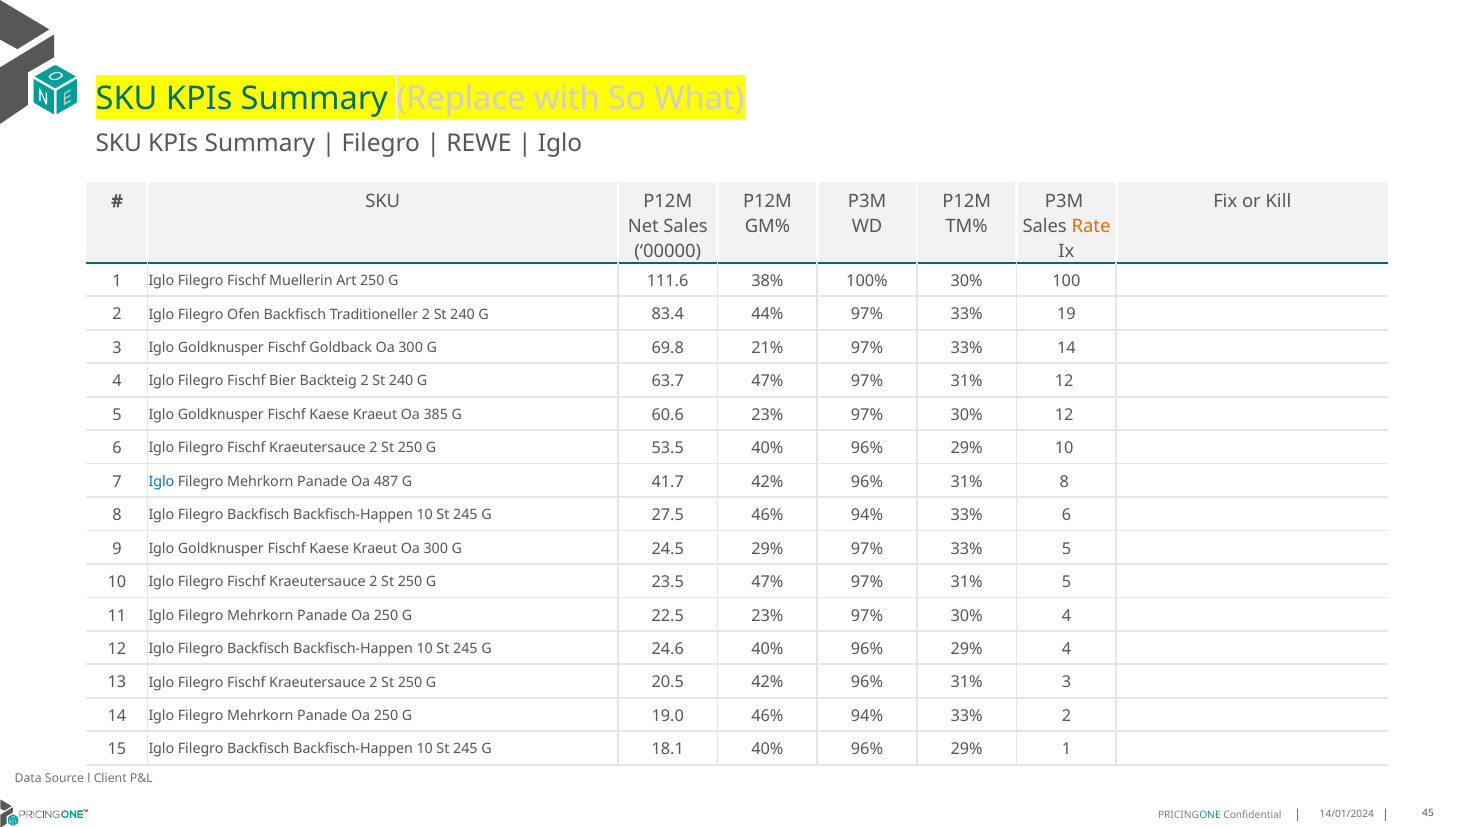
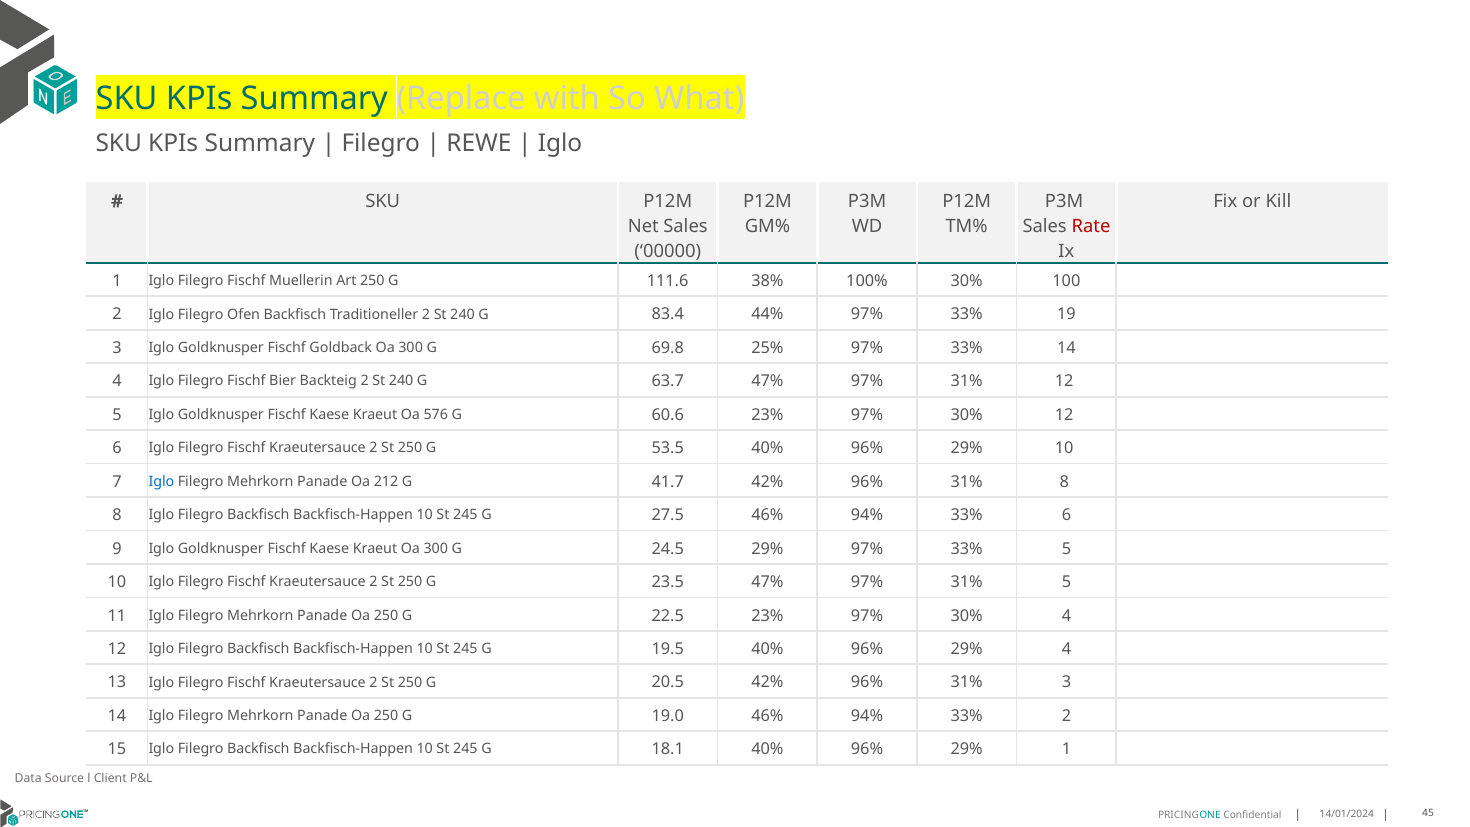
Rate colour: orange -> red (1091, 226)
21%: 21% -> 25% (767, 348)
385: 385 -> 576 (436, 415)
487: 487 -> 212 (386, 482)
24.6: 24.6 -> 19.5 (668, 649)
